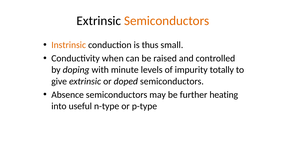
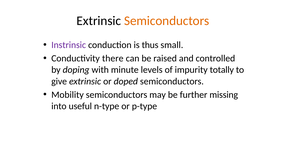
Instrinsic colour: orange -> purple (69, 45)
when: when -> there (113, 58)
Absence: Absence -> Mobility (68, 95)
heating: heating -> missing (224, 95)
